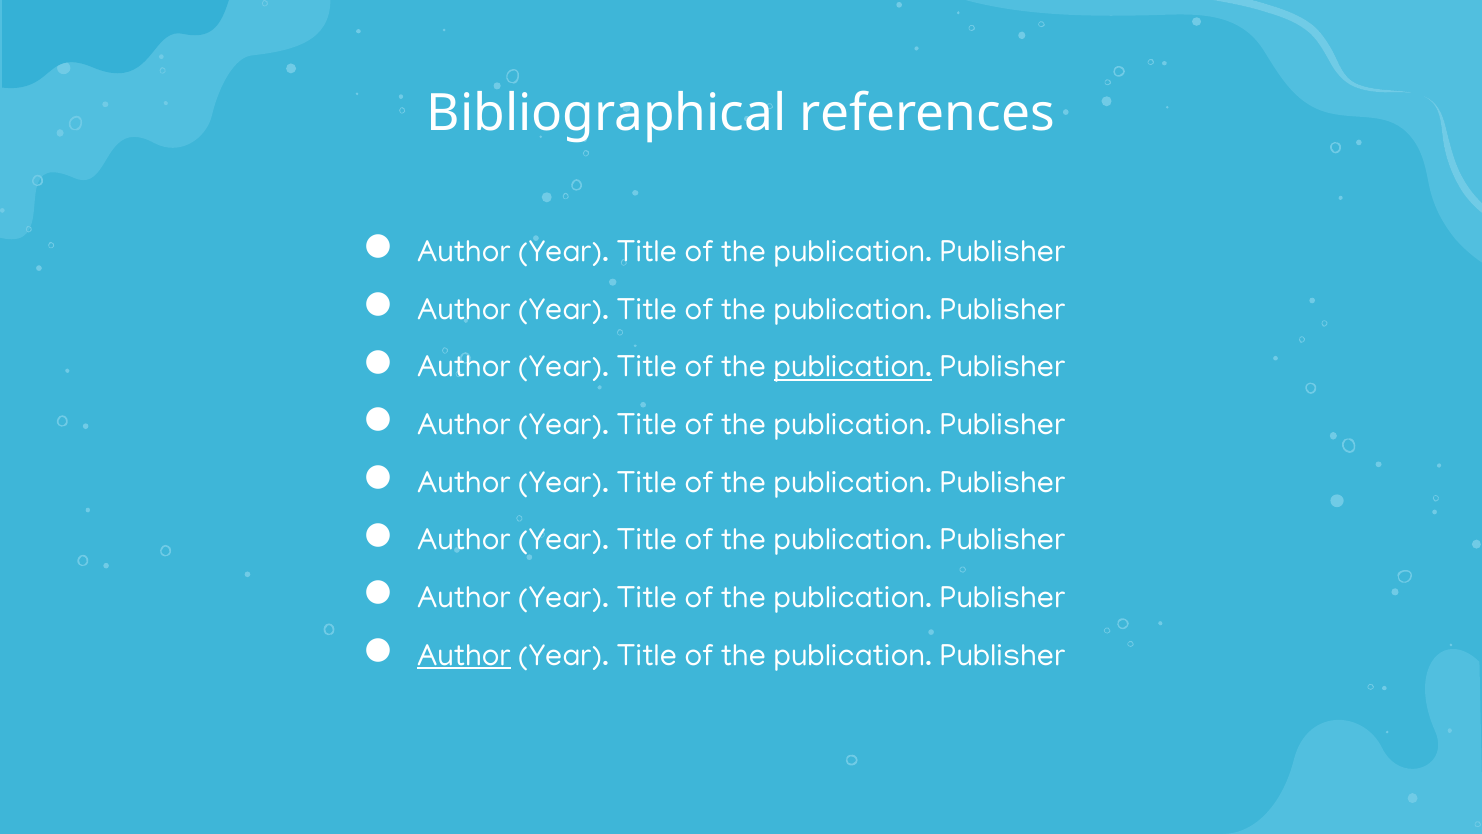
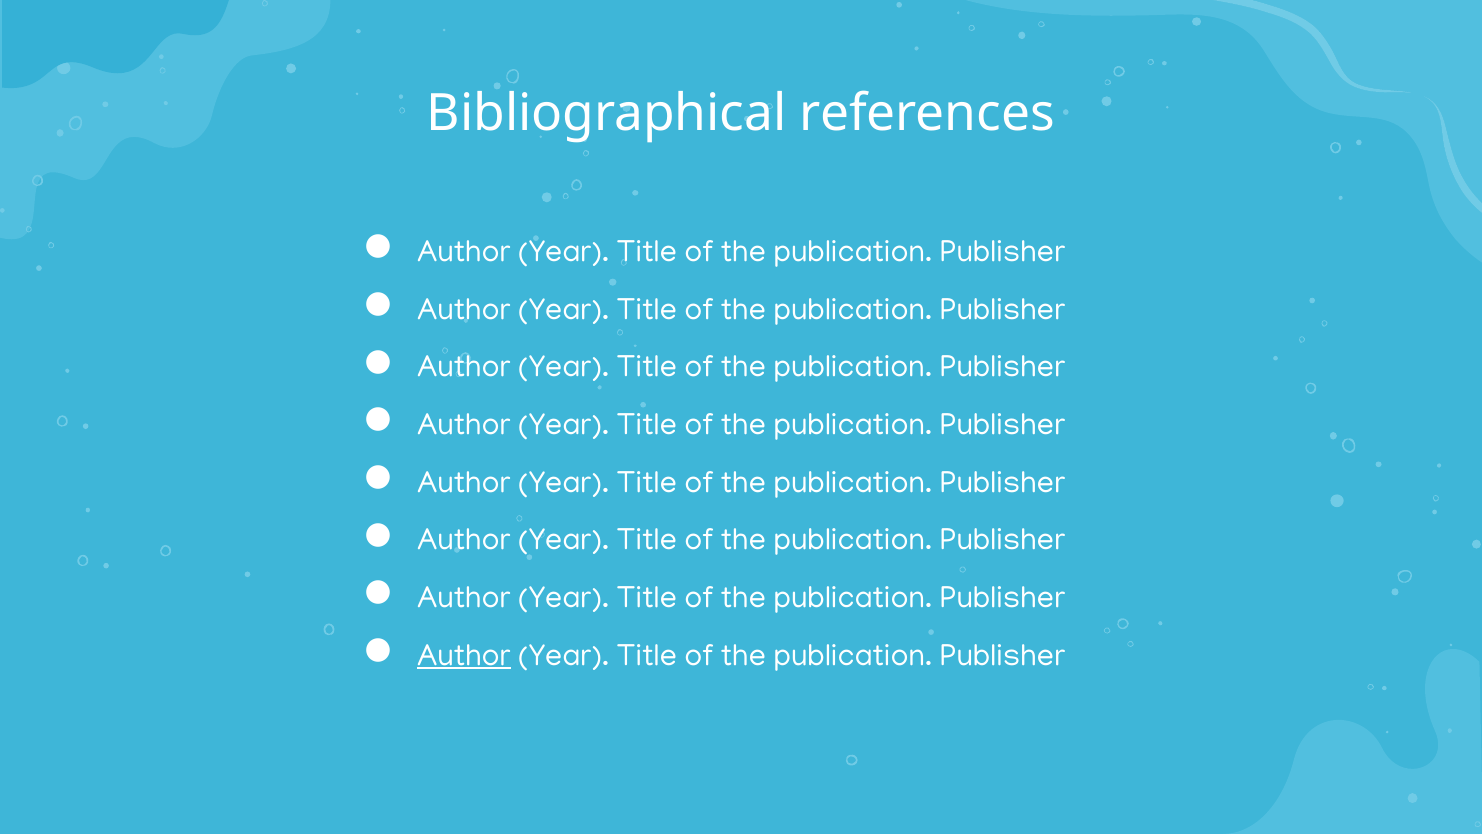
publication underline: present -> none (853, 366)
